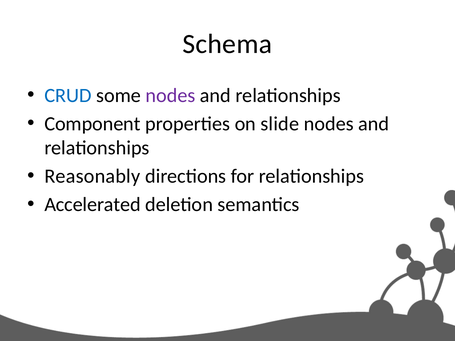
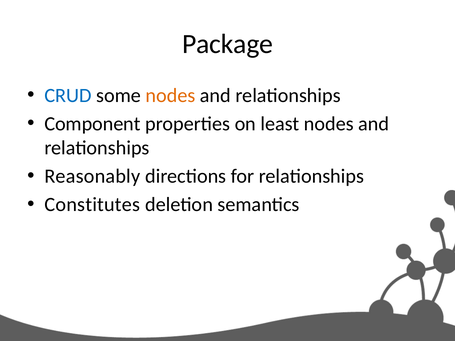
Schema: Schema -> Package (228, 44)
nodes colour: purple -> orange (170, 95)
slide: slide -> least (280, 124)
Accelerated: Accelerated -> Constitutes (92, 205)
